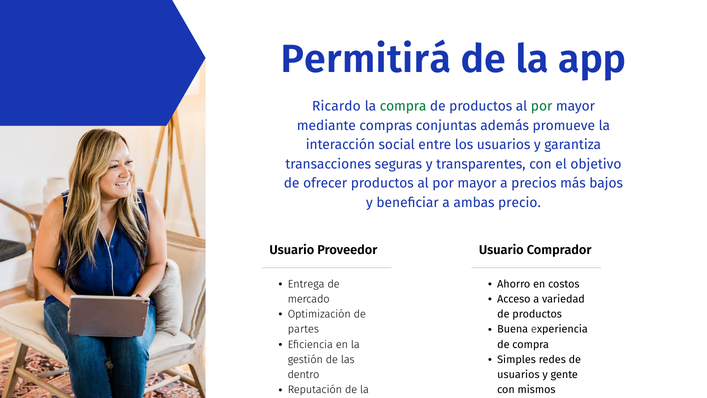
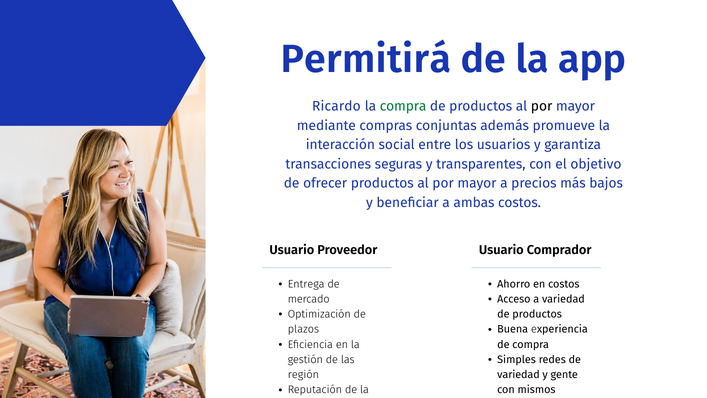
por colour: green -> black (542, 106)
ambas precio: precio -> costos (520, 202)
partes: partes -> plazos (303, 329)
dentro: dentro -> región (303, 374)
usuarios: usuarios -> variedad (518, 374)
